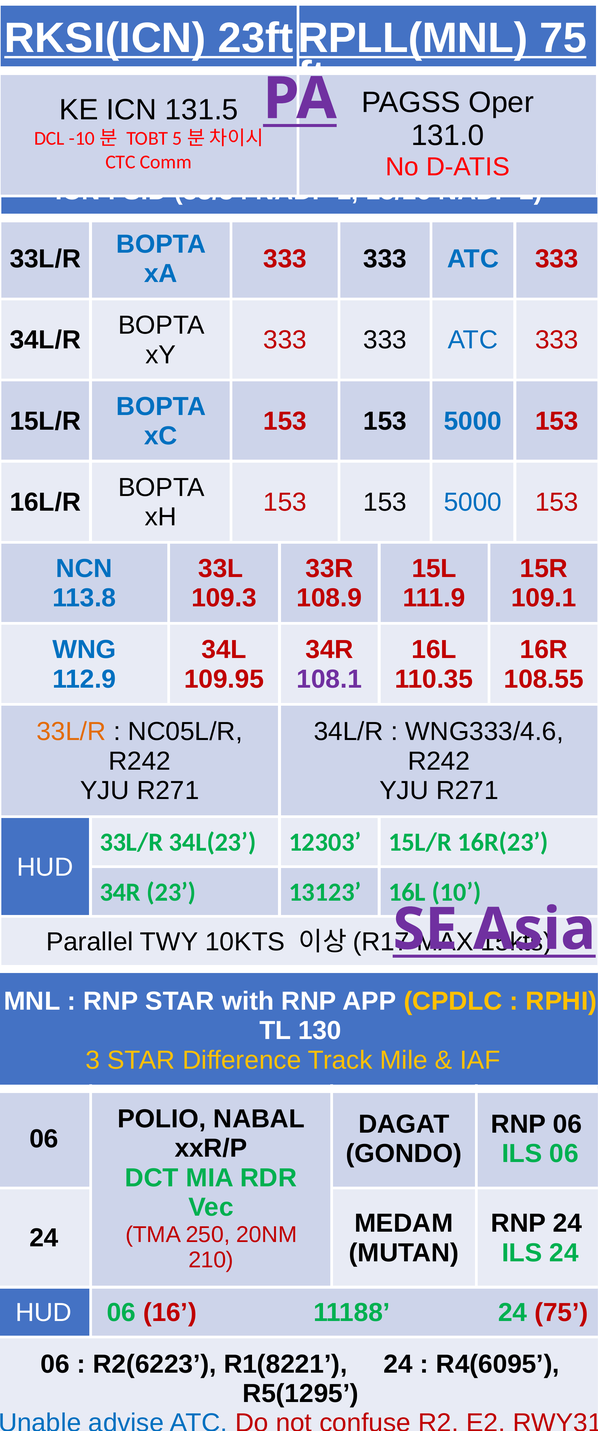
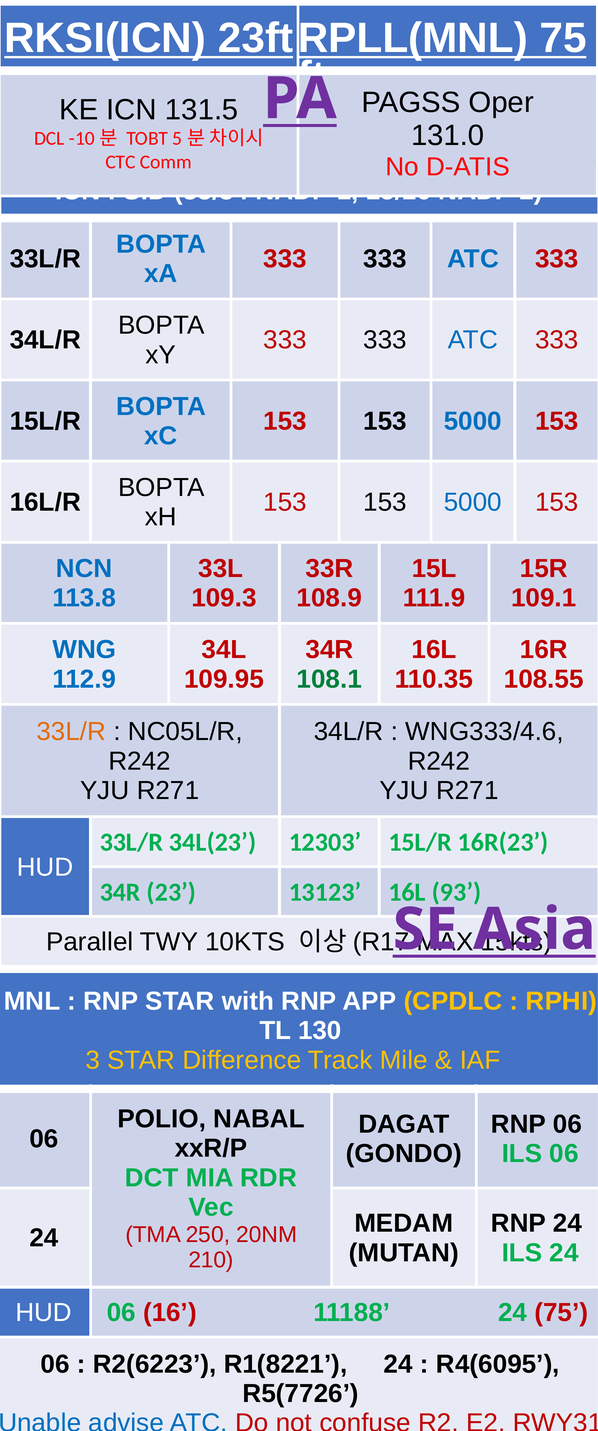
108.1 colour: purple -> green (329, 679)
10: 10 -> 93 (456, 892)
R5(1295: R5(1295 -> R5(7726 (301, 1393)
